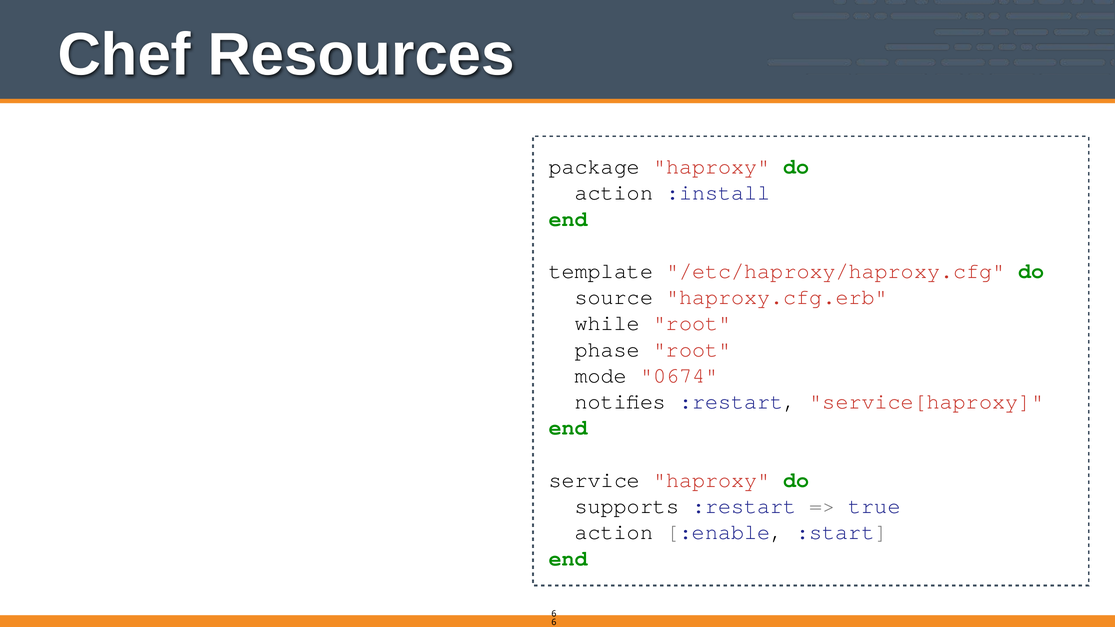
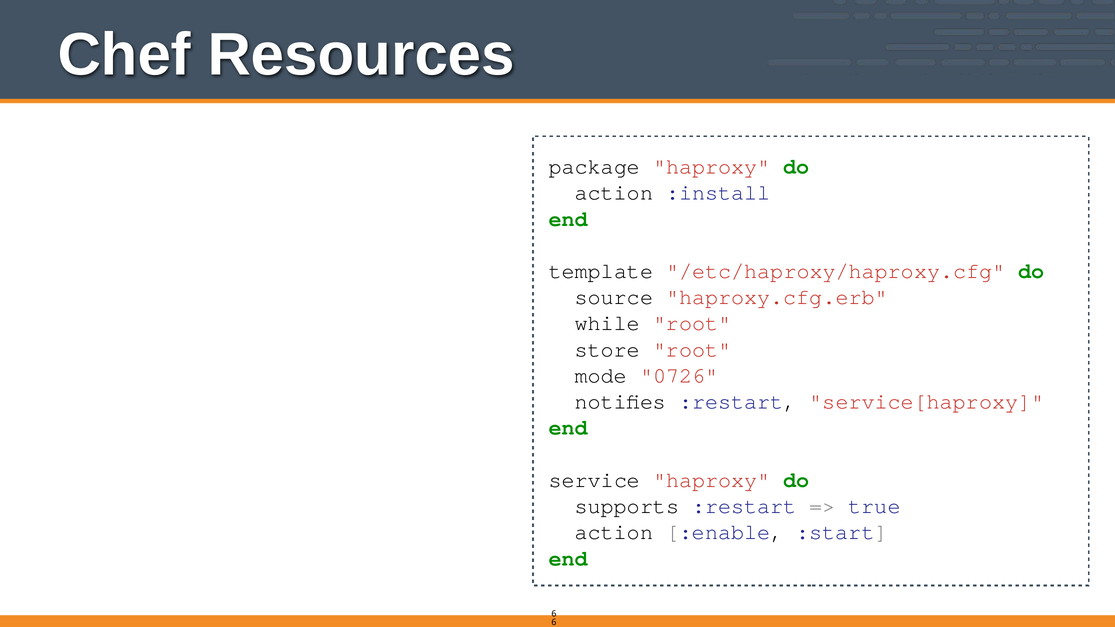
phase: phase -> store (607, 350)
0674: 0674 -> 0726 (679, 376)
